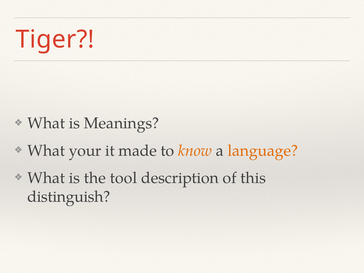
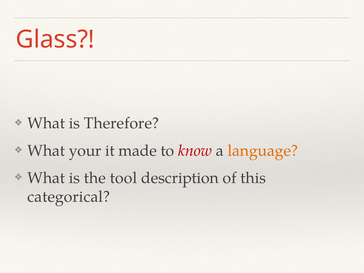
Tiger: Tiger -> Glass (55, 39)
Meanings: Meanings -> Therefore (121, 123)
know colour: orange -> red (195, 151)
distinguish: distinguish -> categorical (69, 197)
